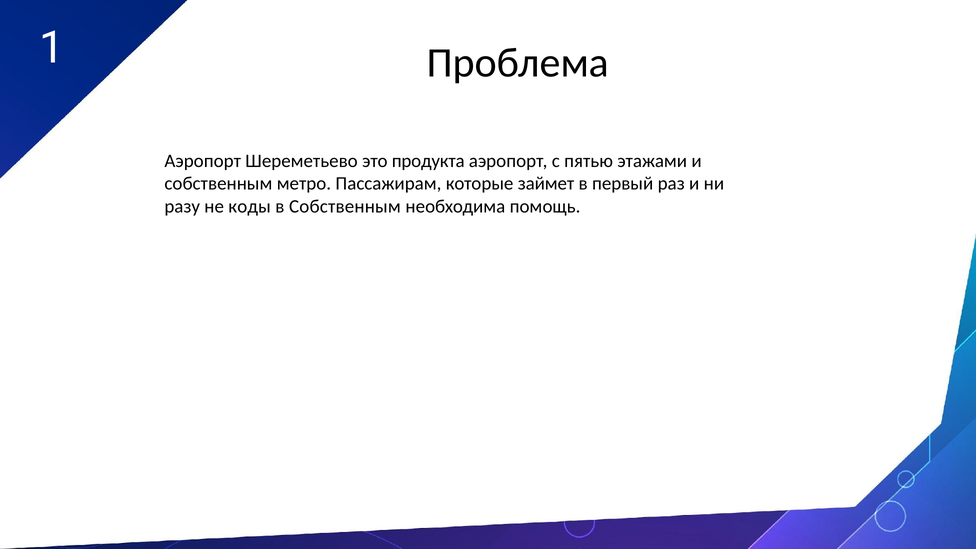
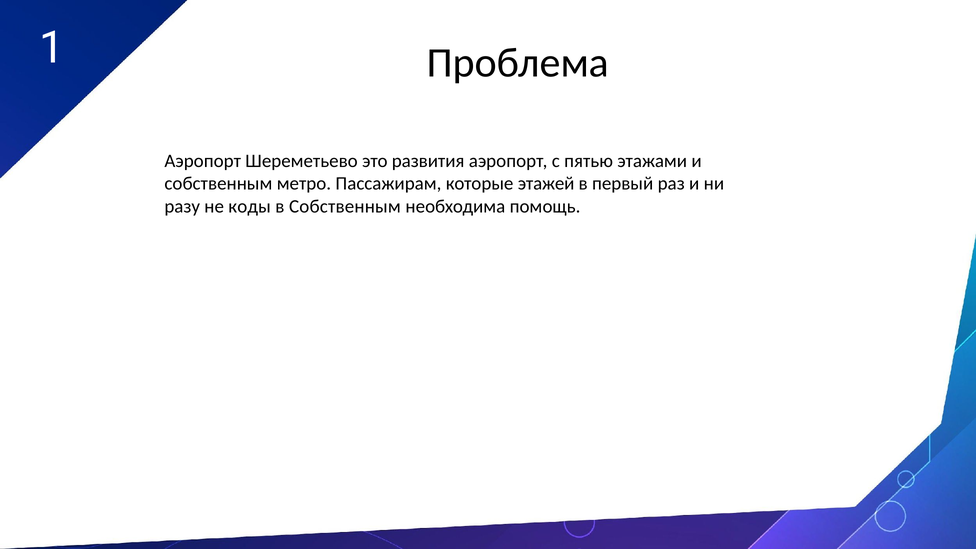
продукта: продукта -> развития (428, 161)
займет: займет -> этажей (546, 184)
